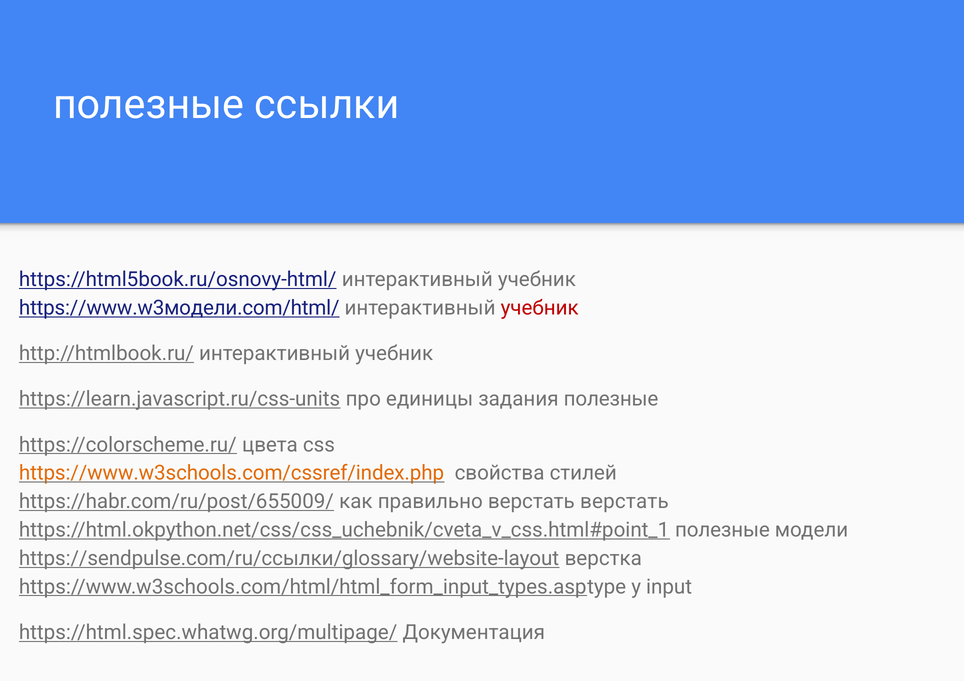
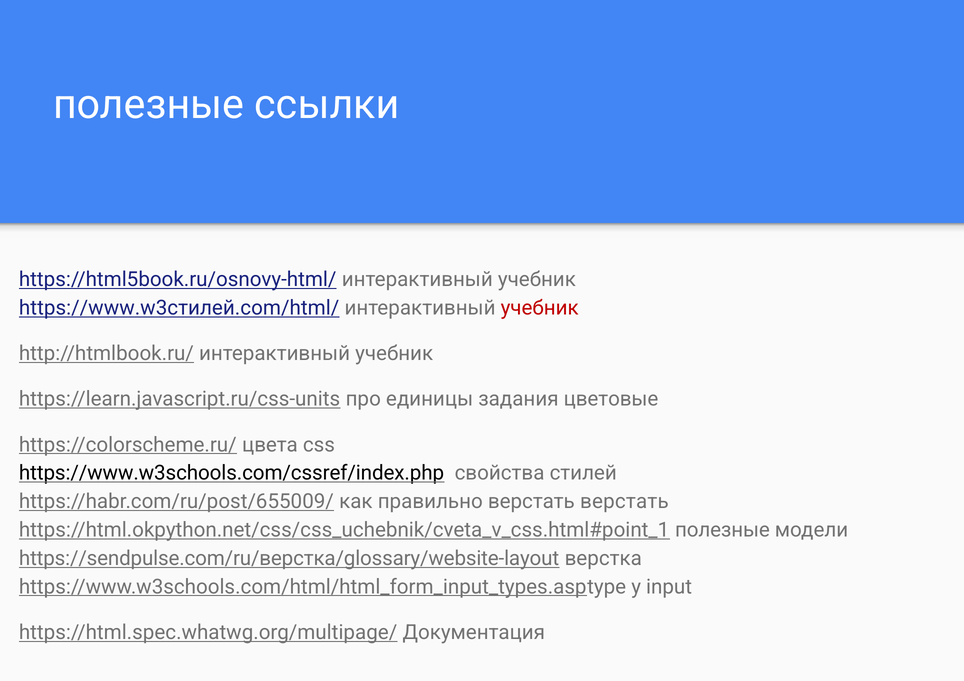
https://www.w3модели.com/html/: https://www.w3модели.com/html/ -> https://www.w3стилей.com/html/ (179, 308)
задания полезные: полезные -> цветовые (611, 399)
https://www.w3schools.com/cssref/index.php colour: orange -> black (232, 473)
https://sendpulse.com/ru/ссылки/glossary/website-layout: https://sendpulse.com/ru/ссылки/glossary/website-layout -> https://sendpulse.com/ru/верстка/glossary/website-layout (289, 559)
